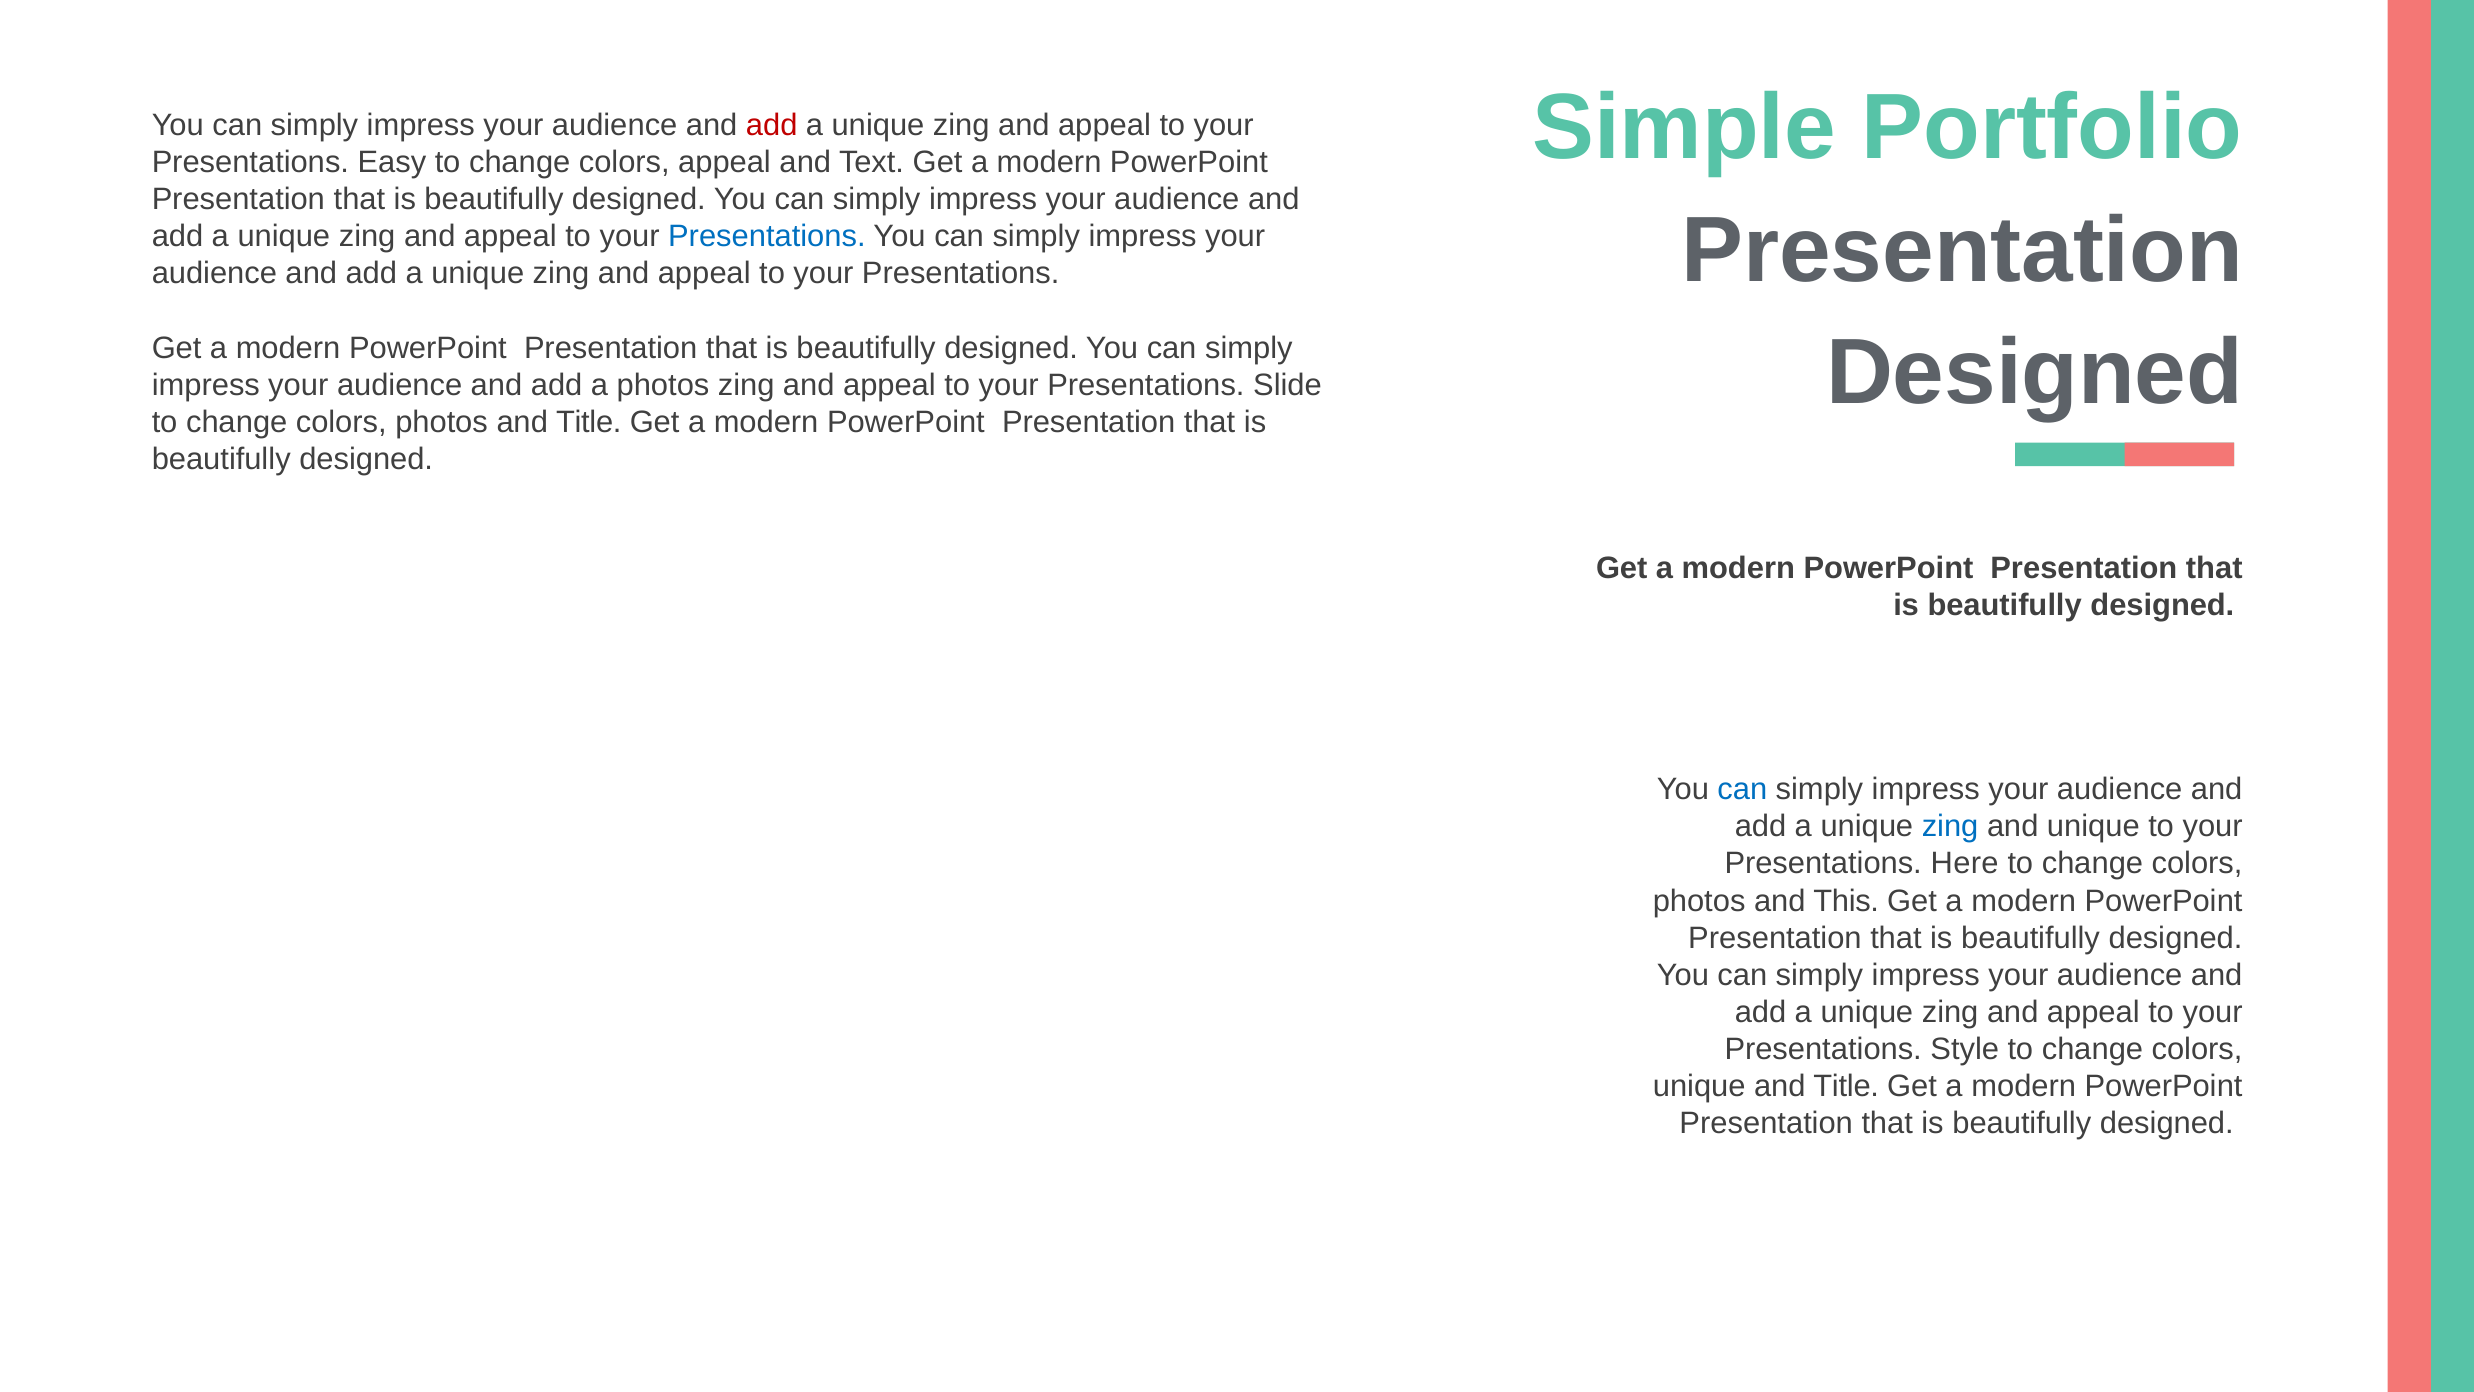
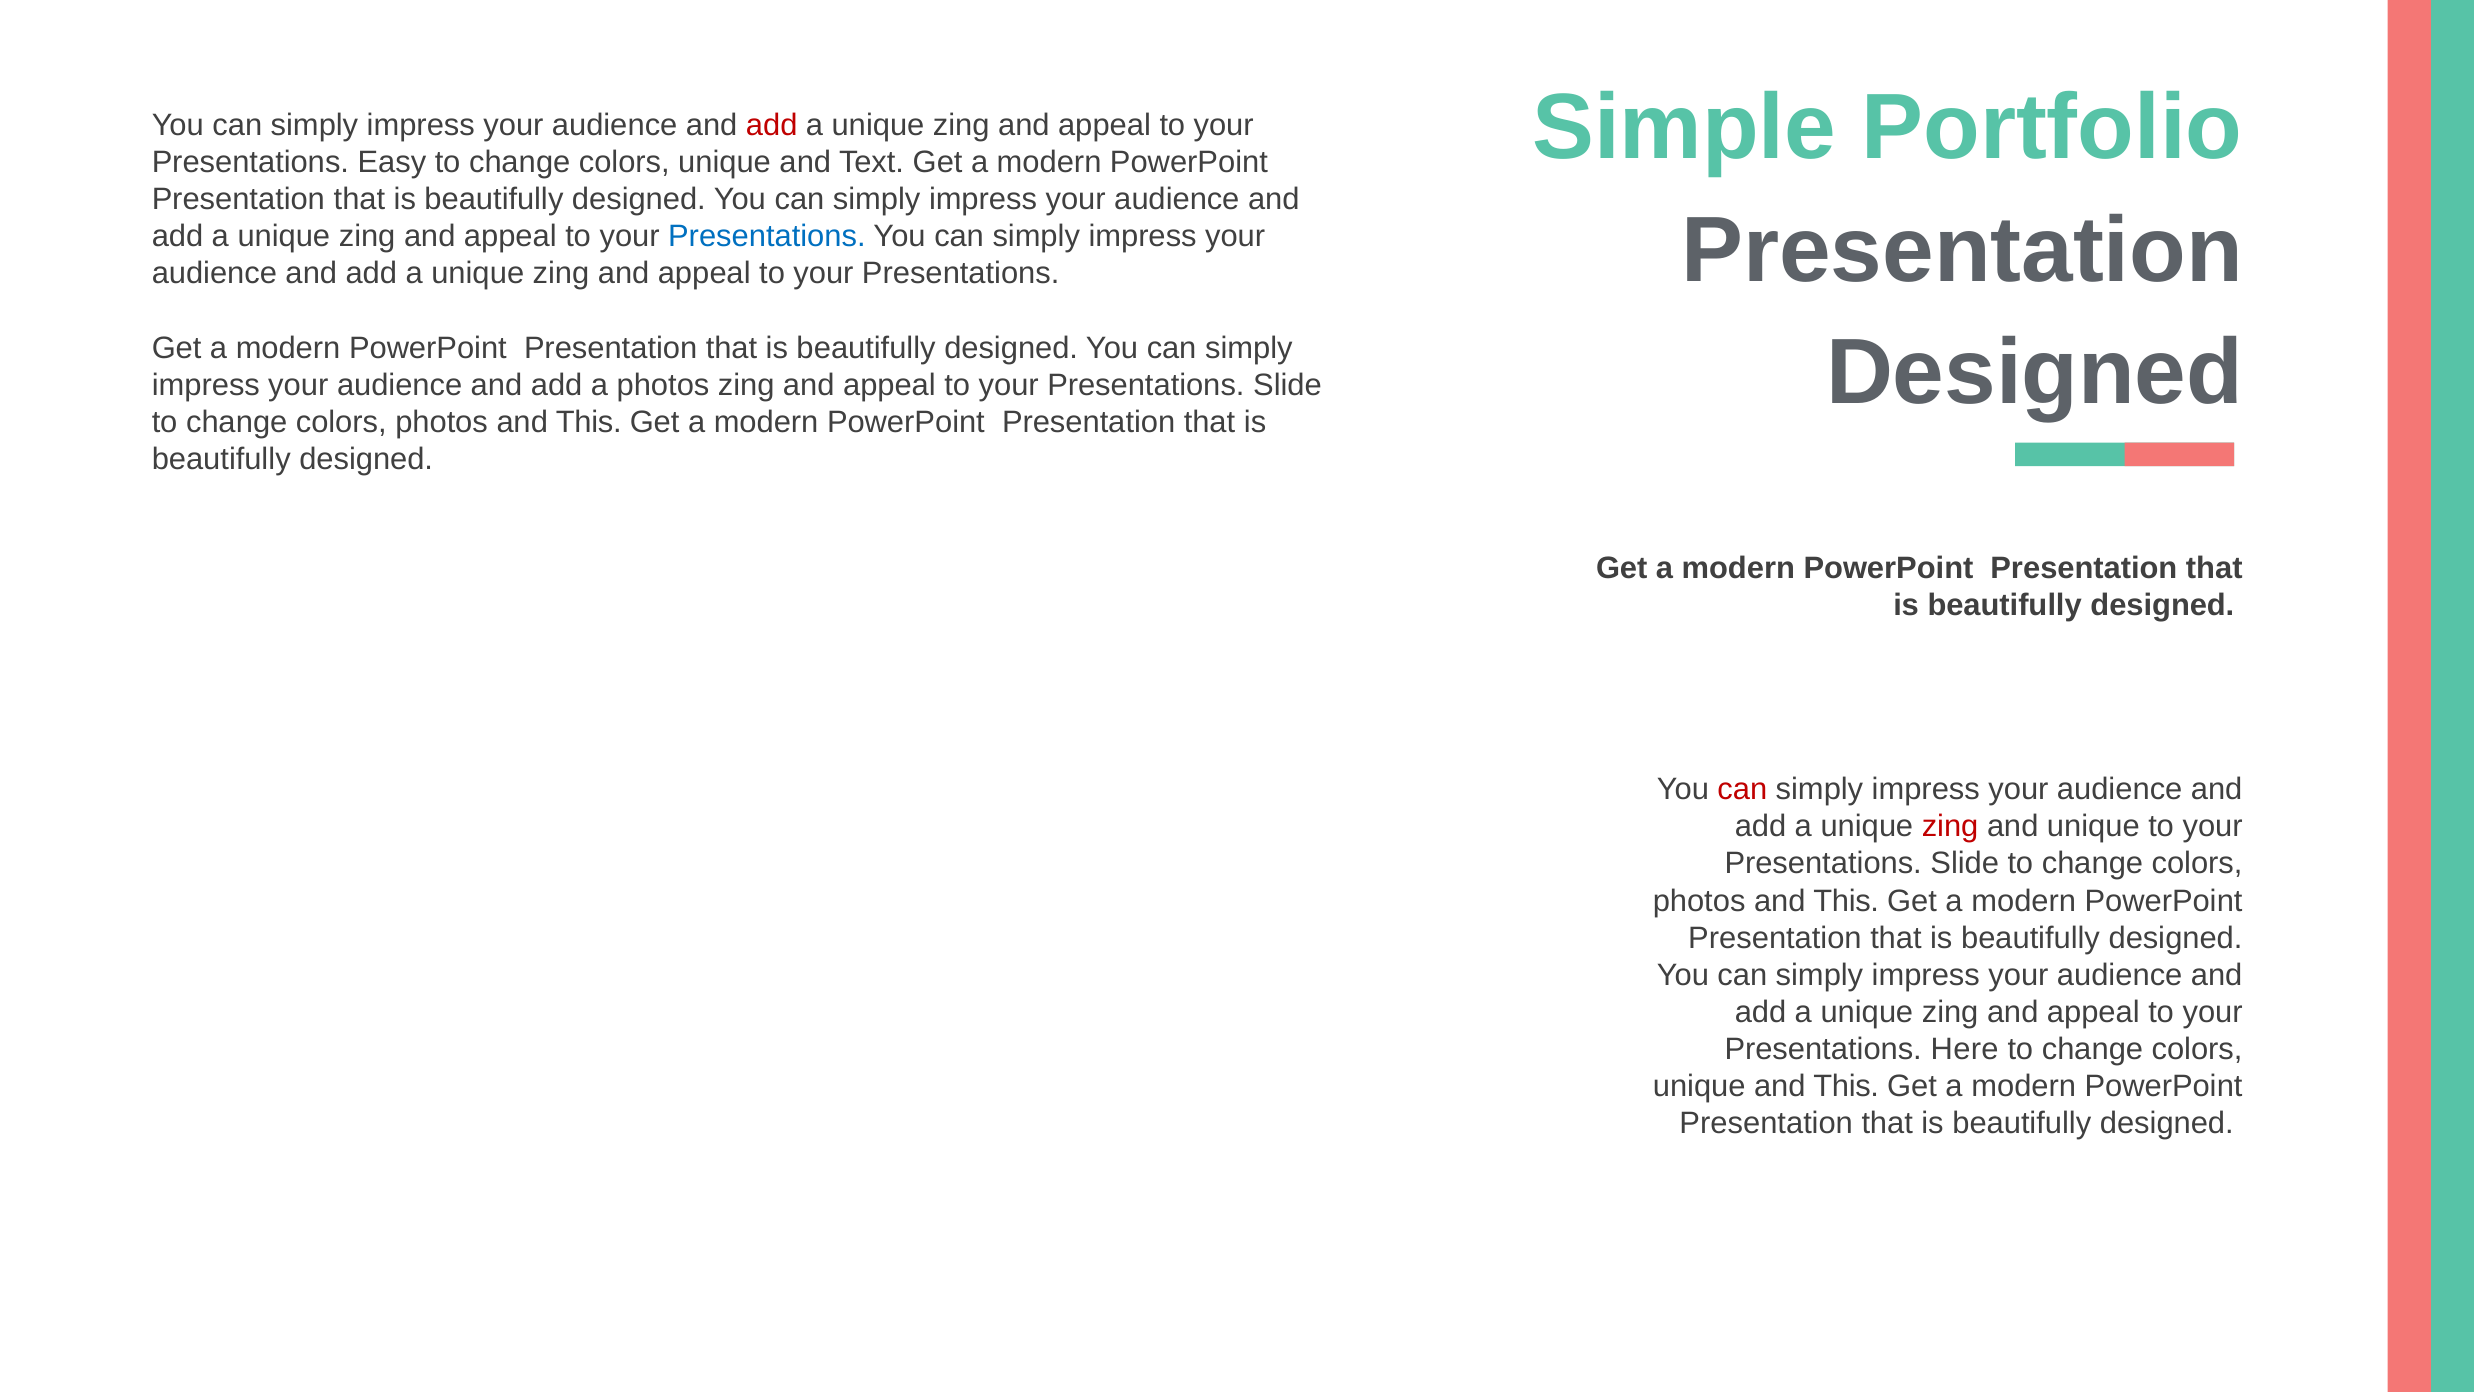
appeal: appeal -> unique (725, 162)
Title: Title -> This (589, 422)
can colour: blue -> red (1742, 789)
zing colour: blue -> red (1950, 826)
Here: Here -> Slide (1965, 863)
Style: Style -> Here (1965, 1049)
Title: Title -> This (1846, 1086)
